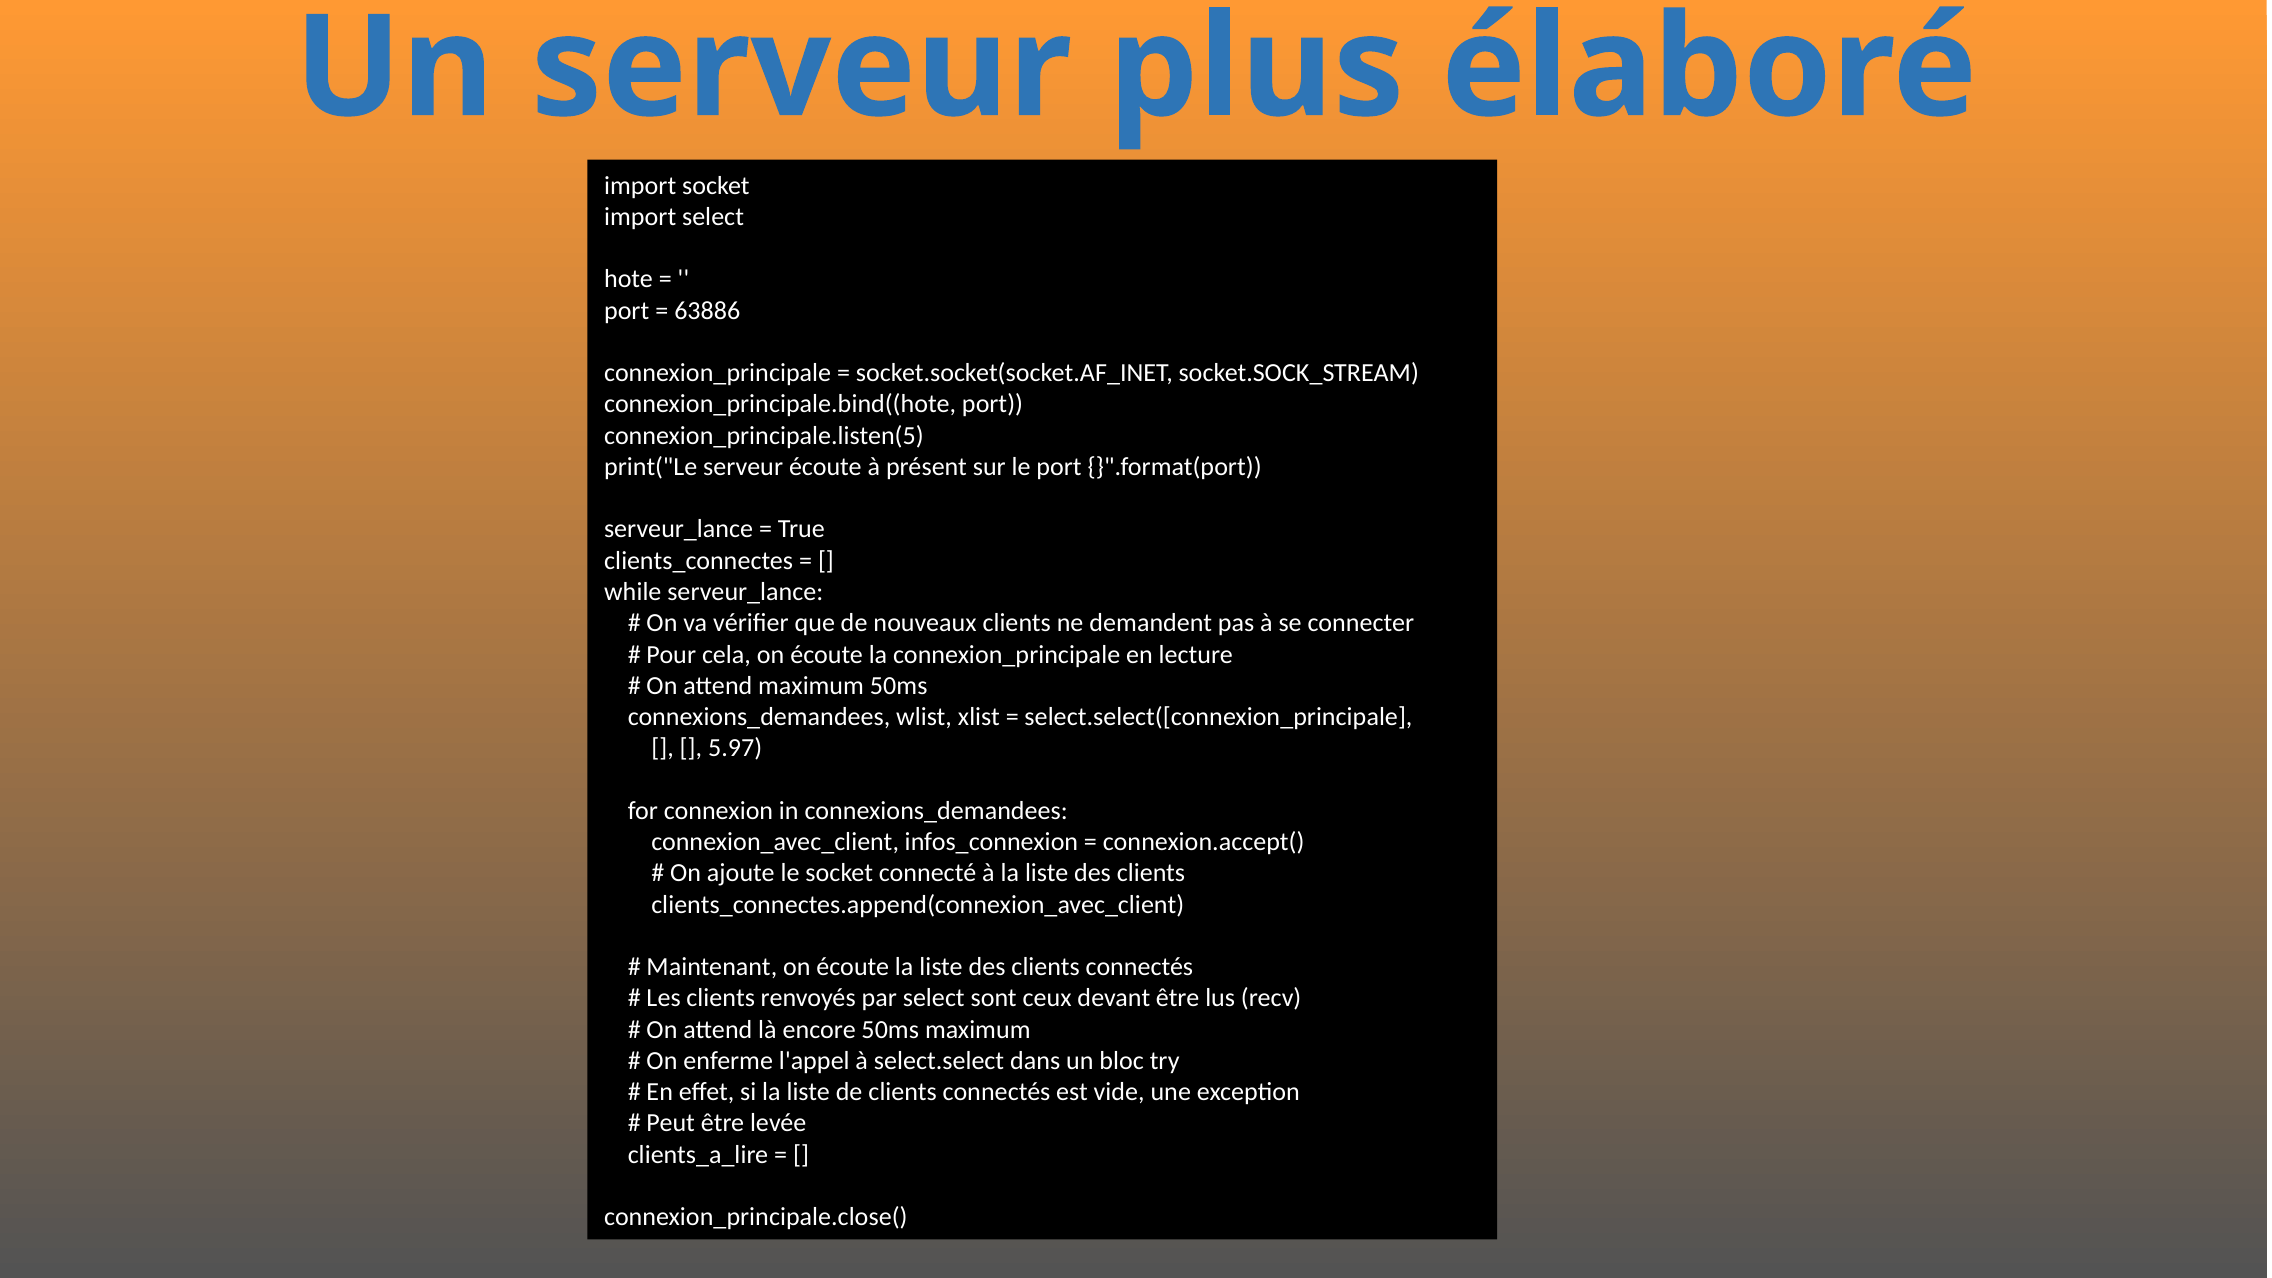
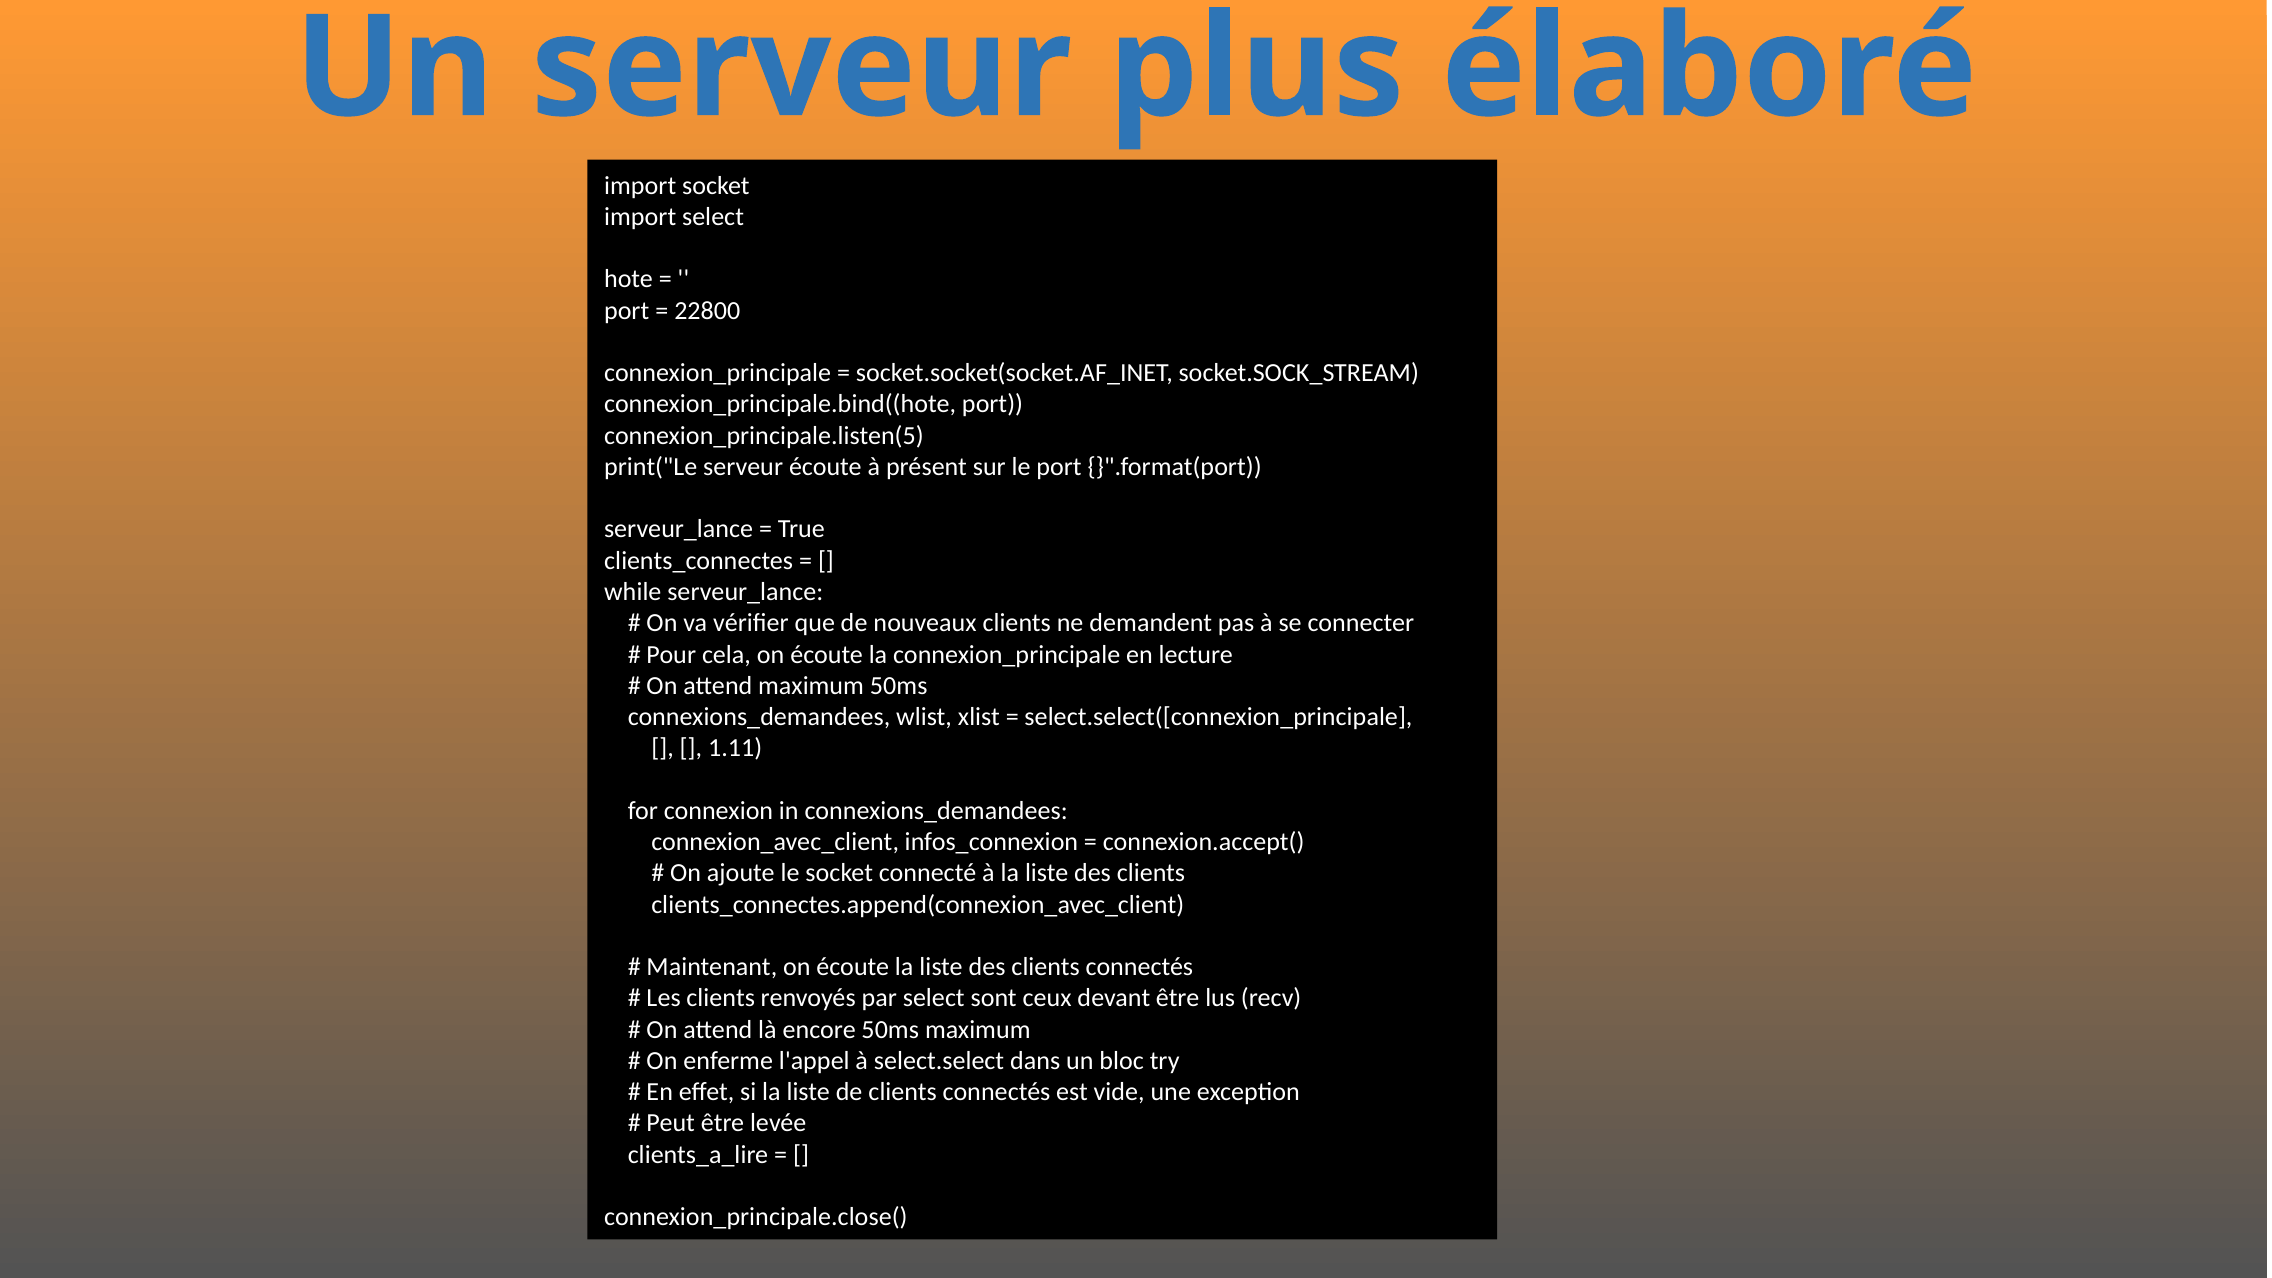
63886: 63886 -> 22800 (707, 311)
5.97: 5.97 -> 1.11 (735, 748)
